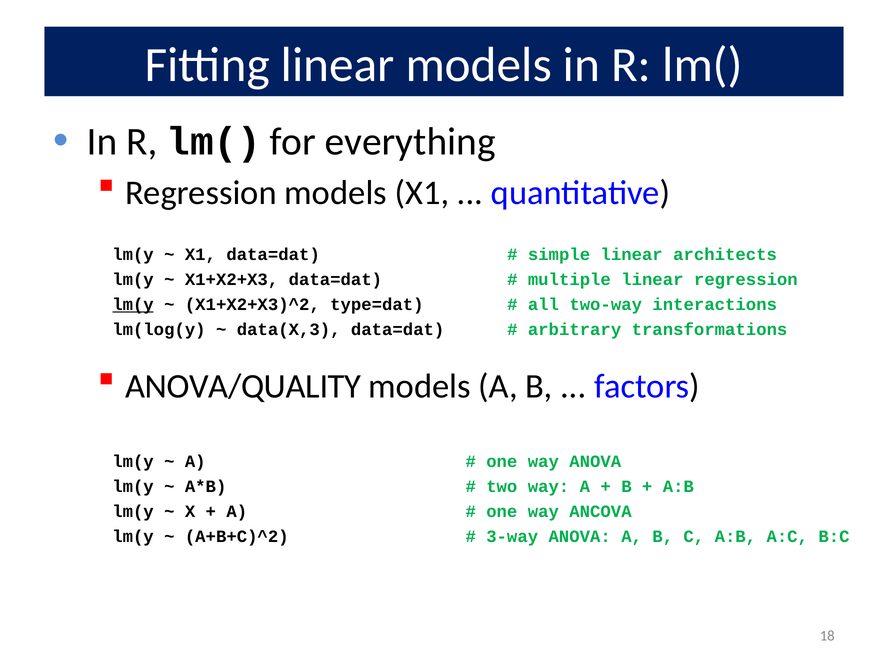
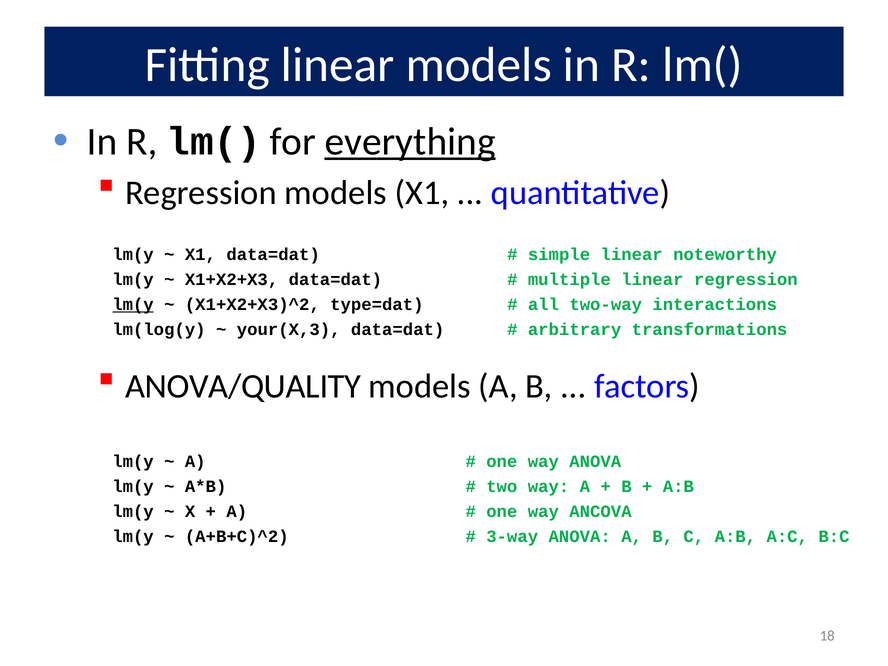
everything underline: none -> present (410, 142)
architects: architects -> noteworthy (725, 255)
data(X,3: data(X,3 -> your(X,3 (289, 330)
